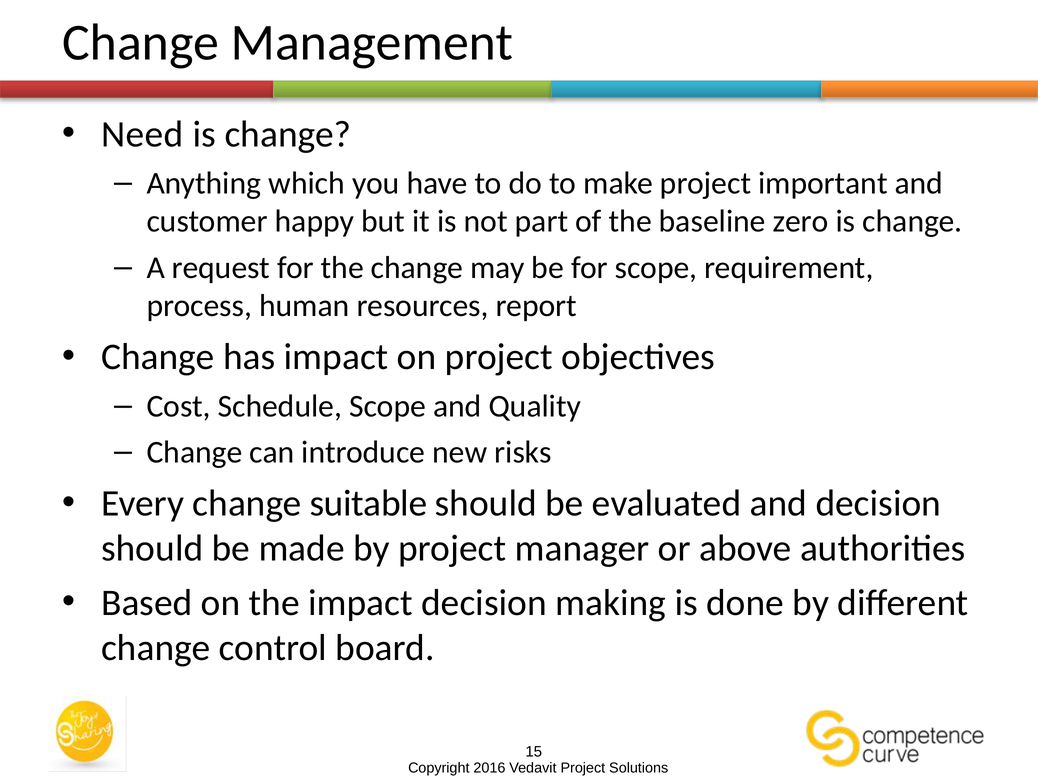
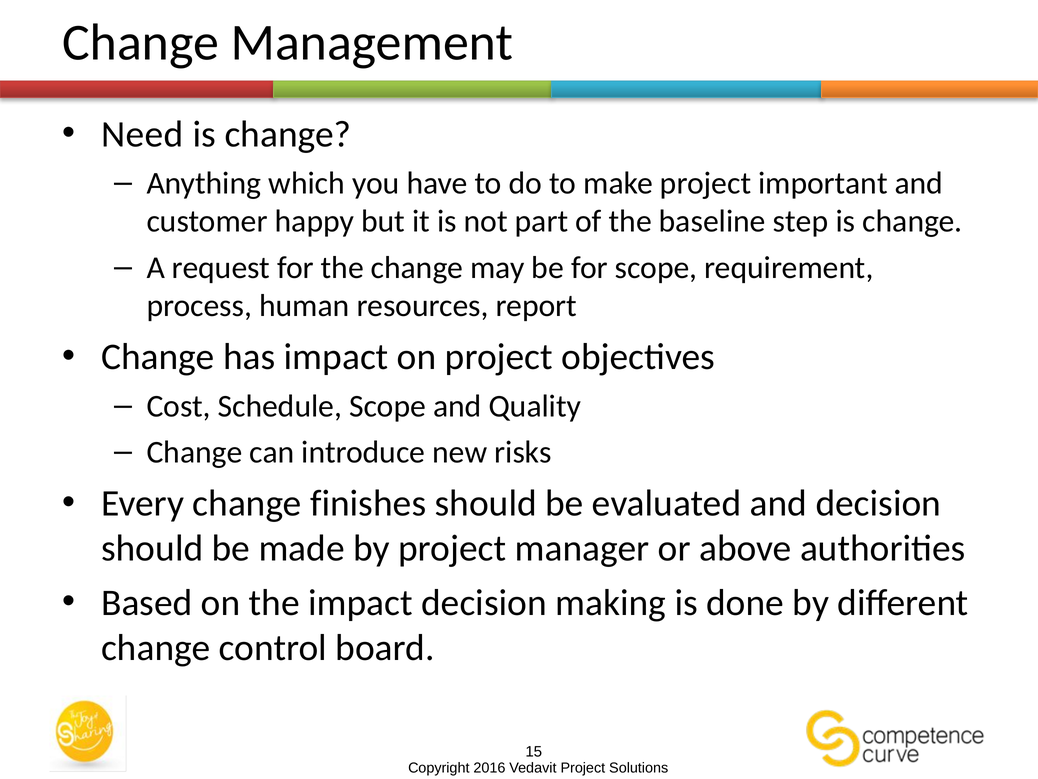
zero: zero -> step (801, 221)
suitable: suitable -> finishes (368, 503)
